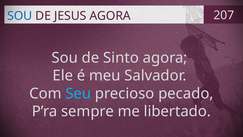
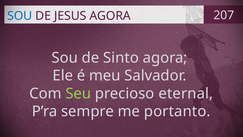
Seu colour: light blue -> light green (78, 93)
pecado: pecado -> eternal (186, 93)
libertado: libertado -> portanto (177, 111)
